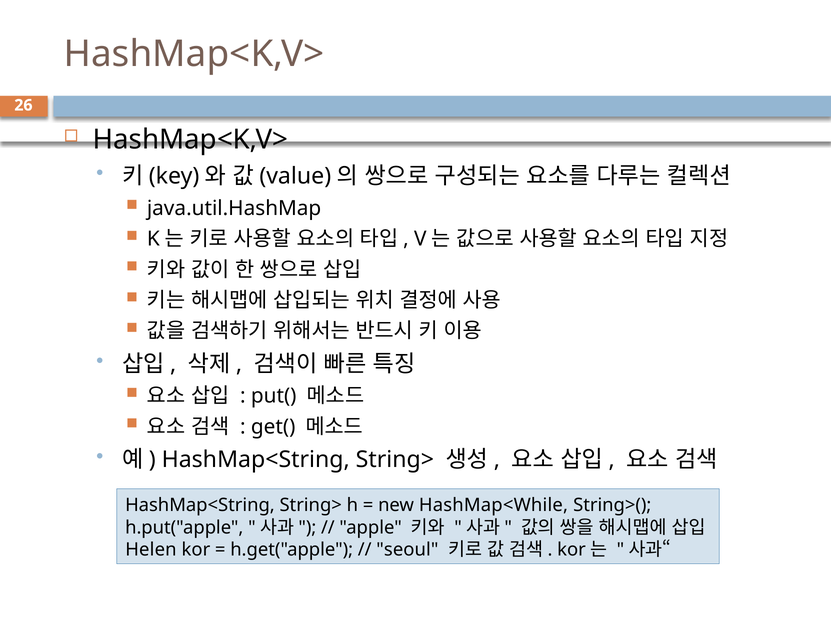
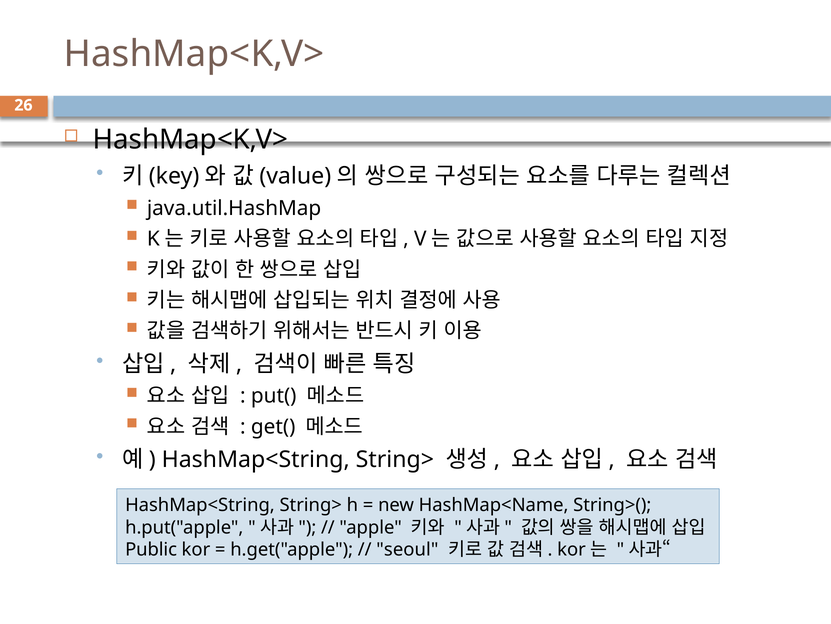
HashMap<While: HashMap<While -> HashMap<Name (494, 505)
Helen: Helen -> Public (151, 549)
